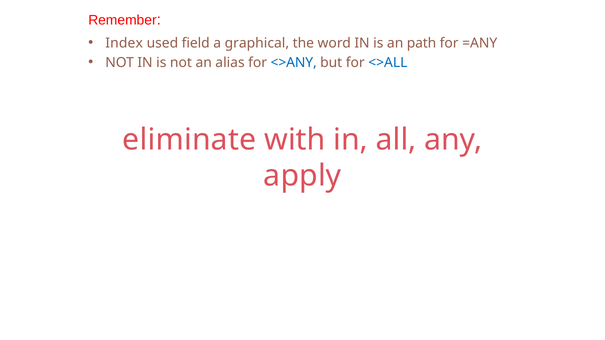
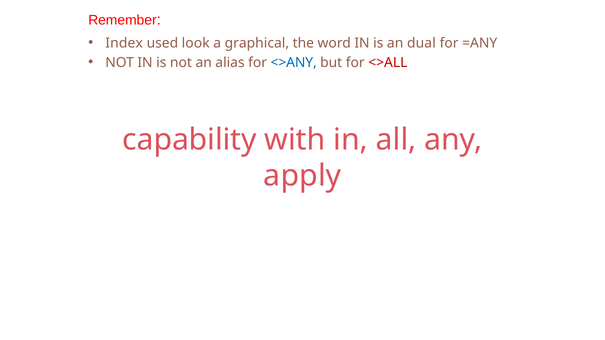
field: field -> look (196, 43)
path: path -> dual (421, 43)
<>ALL colour: blue -> red (388, 63)
eliminate: eliminate -> capability (190, 140)
